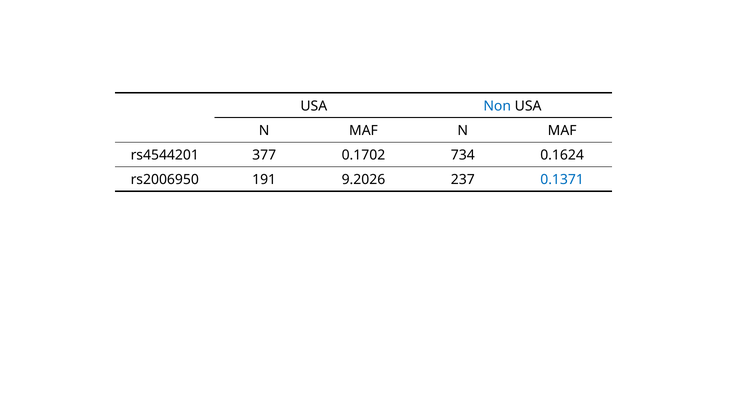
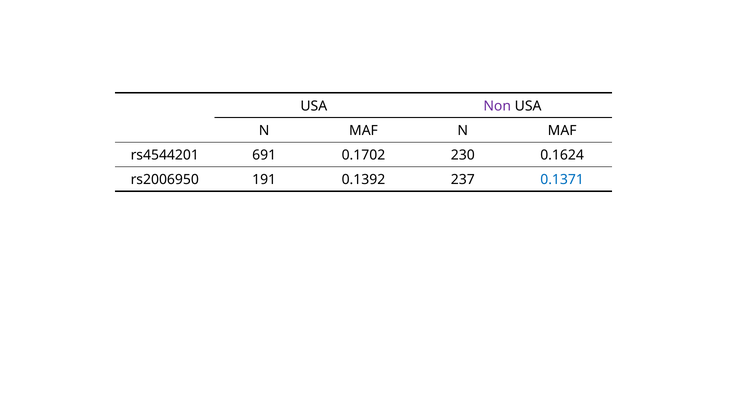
Non colour: blue -> purple (497, 106)
377: 377 -> 691 (264, 155)
734: 734 -> 230 (463, 155)
9.2026: 9.2026 -> 0.1392 (363, 180)
